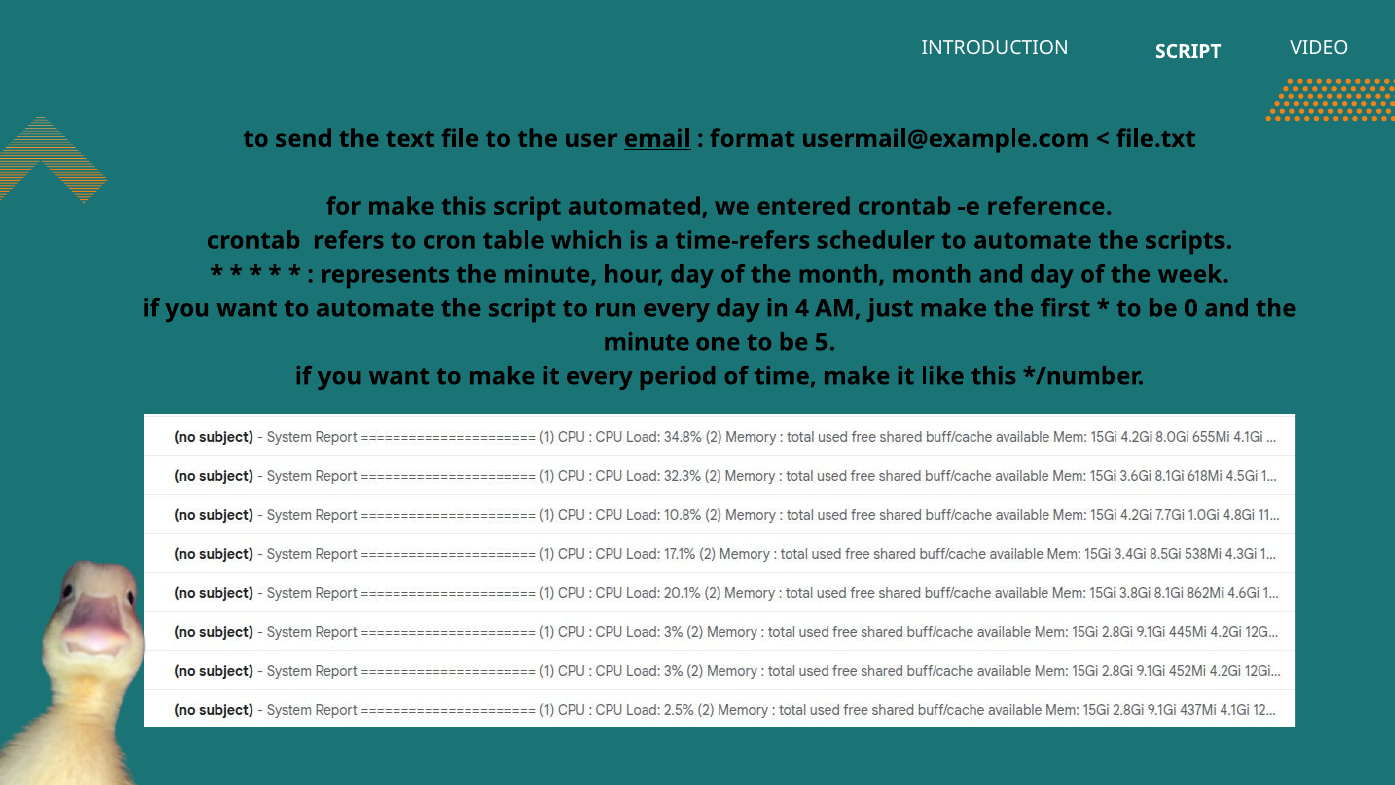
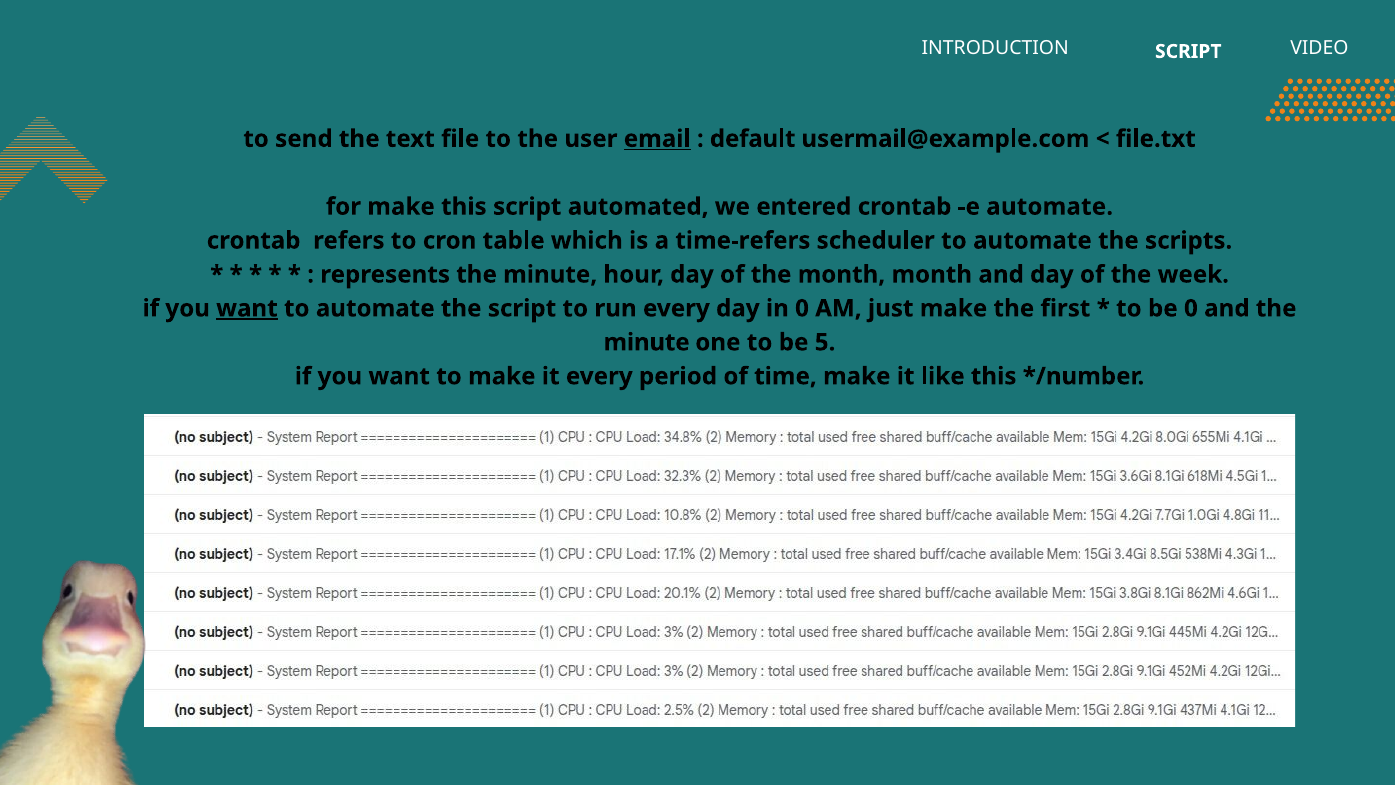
format: format -> default (753, 139)
e reference: reference -> automate (1050, 207)
want underline: none -> present (247, 308)
in 4: 4 -> 0 (802, 308)
